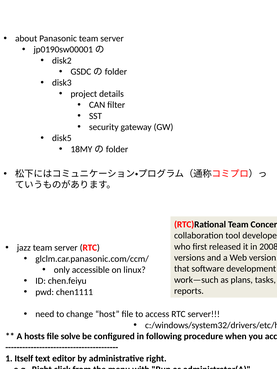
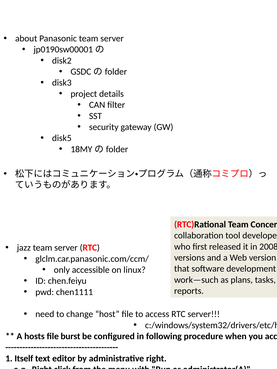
solve: solve -> burst (70, 337)
